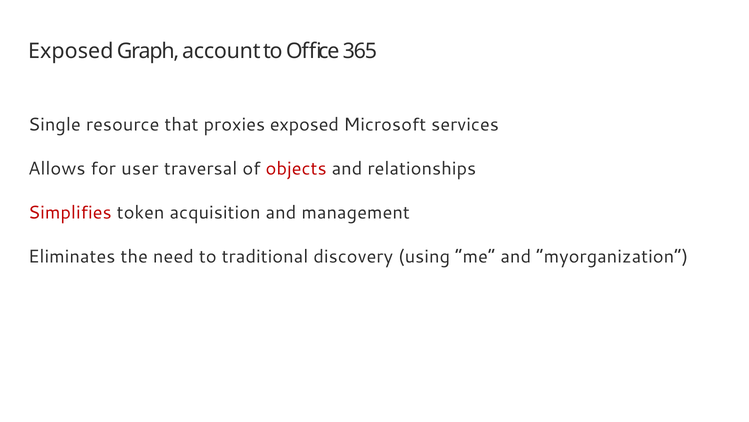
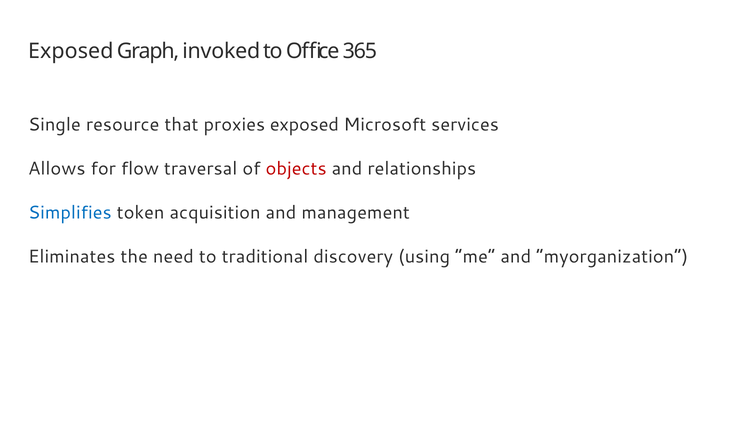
account: account -> invoked (221, 51)
user: user -> flow (140, 168)
Simplifies colour: red -> blue (70, 212)
